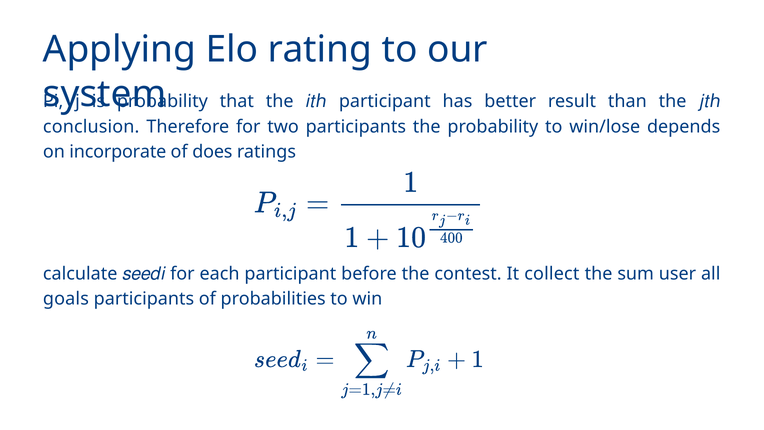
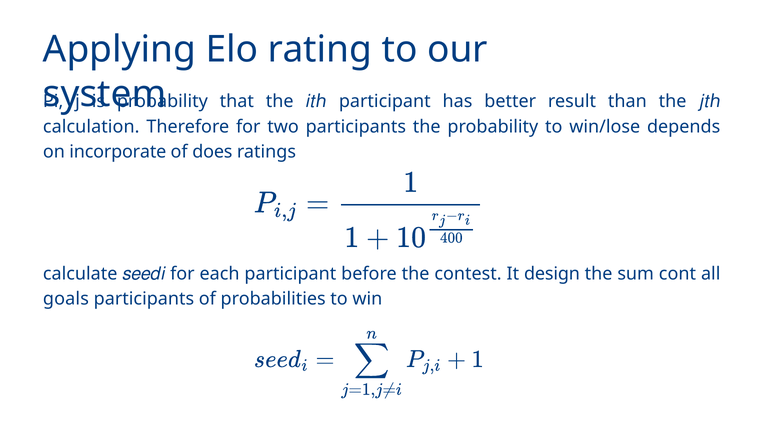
conclusion: conclusion -> calculation (91, 127)
collect: collect -> design (552, 274)
user: user -> cont (677, 274)
